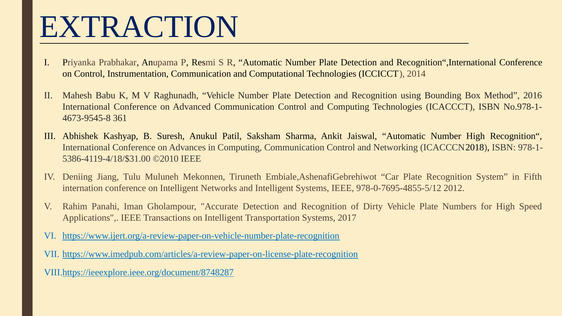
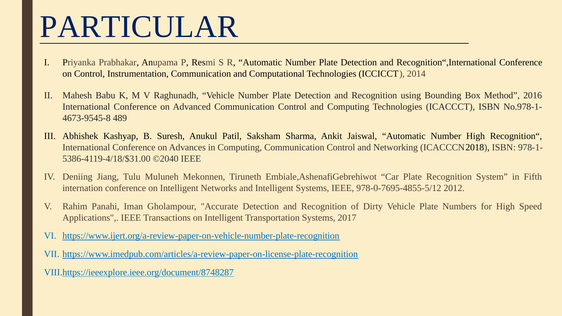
EXTRACTION: EXTRACTION -> PARTICULAR (139, 27)
361: 361 -> 489 (120, 118)
©2010: ©2010 -> ©2040 (166, 159)
